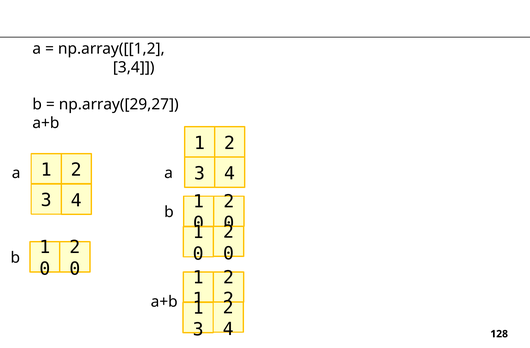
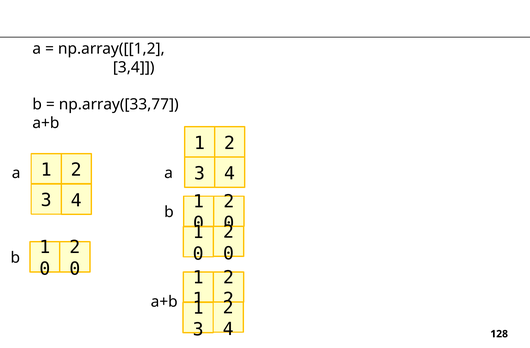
np.array([29,27: np.array([29,27 -> np.array([33,77 (119, 105)
